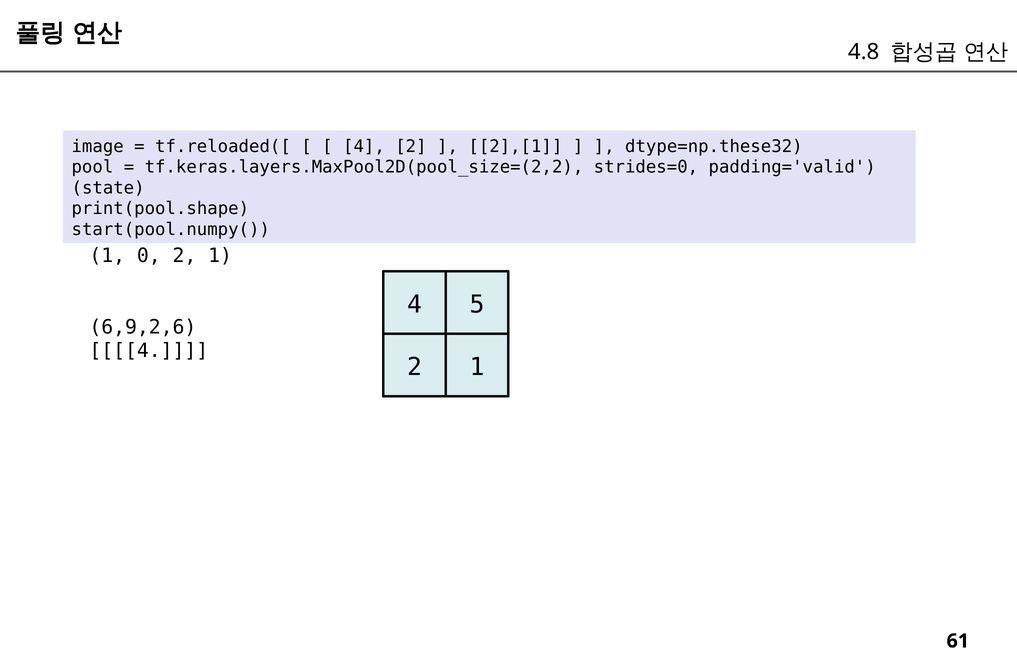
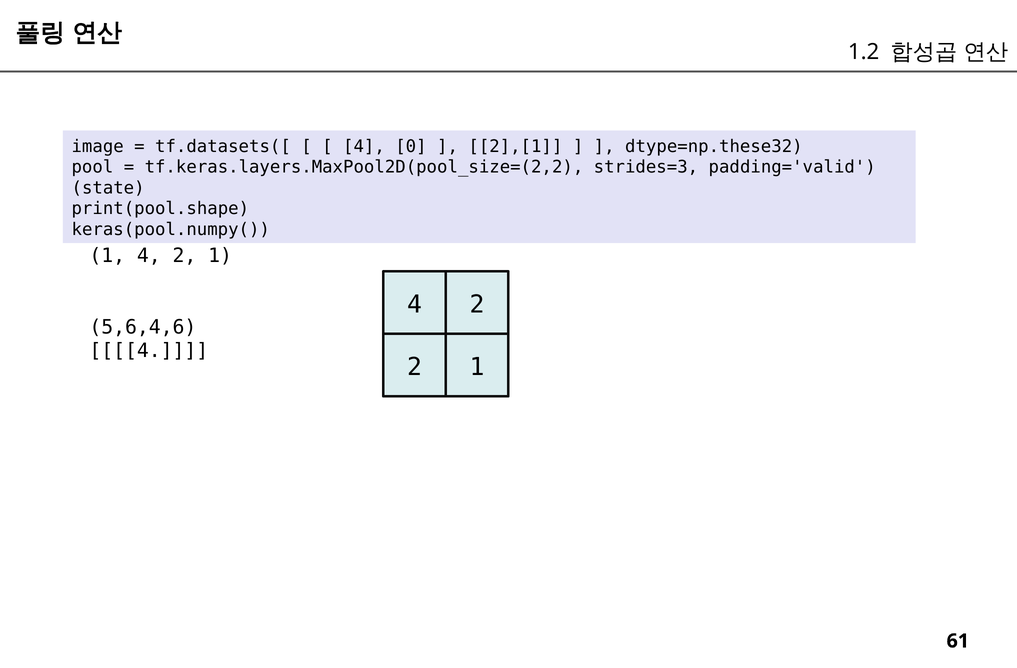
4.8: 4.8 -> 1.2 (864, 52)
tf.reloaded([: tf.reloaded([ -> tf.datasets([ (223, 146)
4 2: 2 -> 0 (411, 146)
strides=0: strides=0 -> strides=3 (646, 167)
start(pool.numpy(: start(pool.numpy( -> keras(pool.numpy( (171, 230)
1 0: 0 -> 4 (149, 256)
5: 5 -> 2 (477, 304)
6,9,2,6: 6,9,2,6 -> 5,6,4,6 (143, 327)
